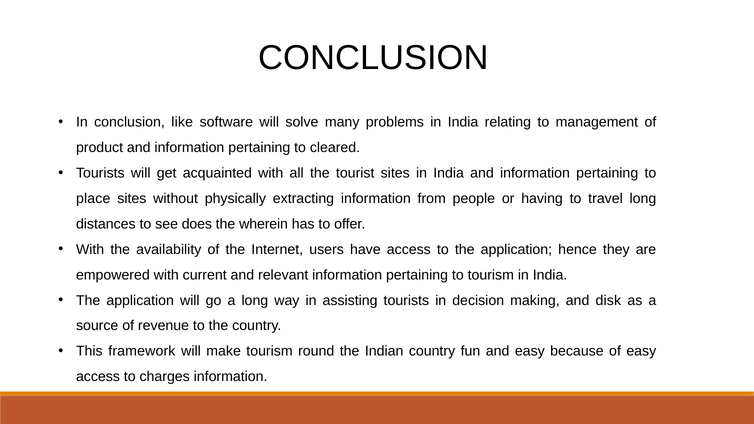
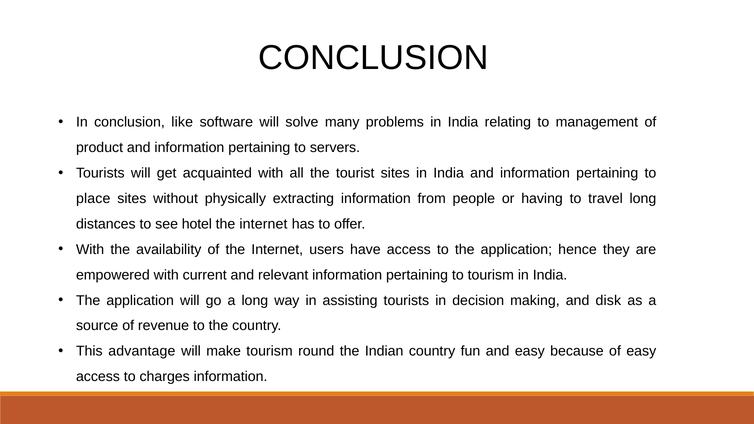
cleared: cleared -> servers (335, 148)
does: does -> hotel (197, 224)
wherein: wherein -> internet (263, 224)
framework: framework -> advantage (142, 351)
